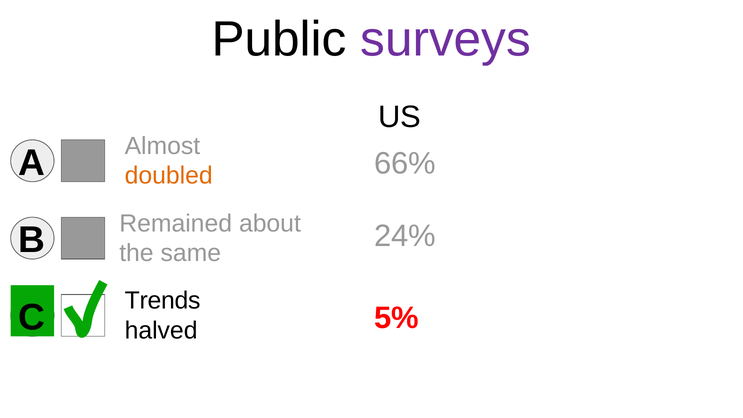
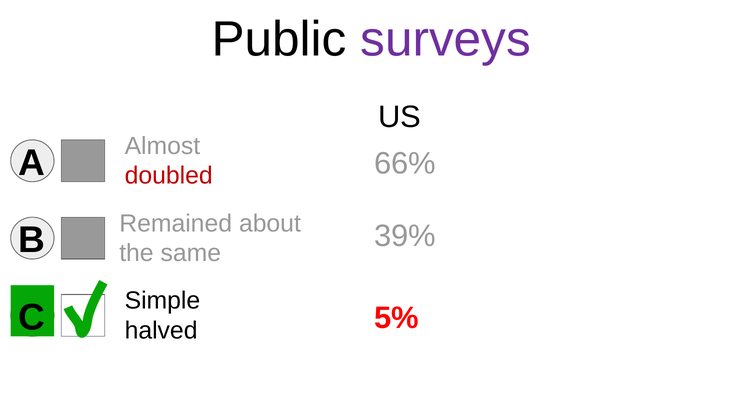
doubled colour: orange -> red (169, 176)
24%: 24% -> 39% (405, 236)
Trends: Trends -> Simple (162, 301)
